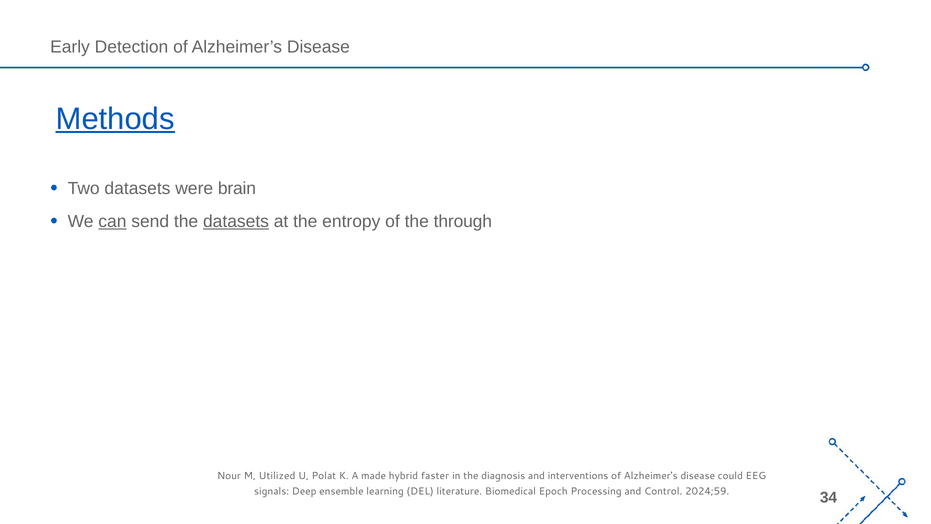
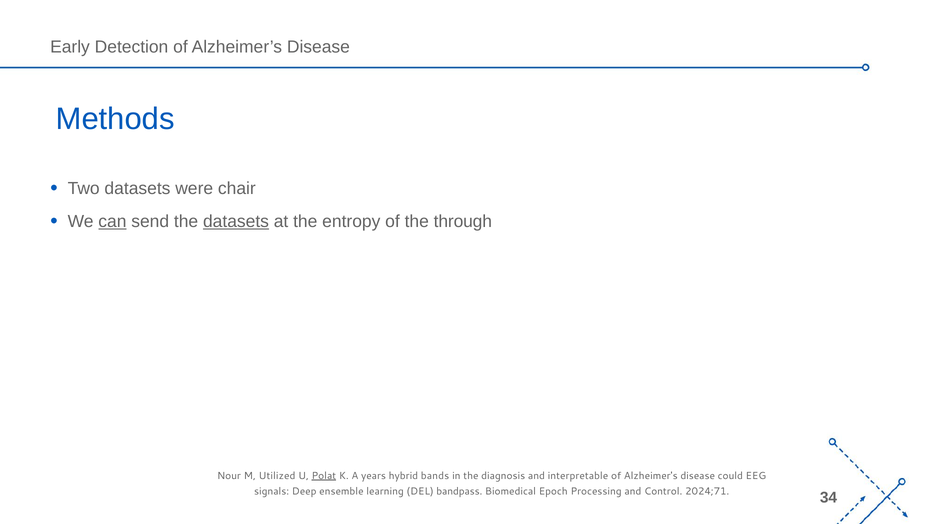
Methods underline: present -> none (115, 119)
brain: brain -> chair (237, 188)
Polat underline: none -> present (324, 475)
made: made -> years (374, 475)
faster: faster -> bands (435, 475)
interventions: interventions -> interpretable (578, 475)
literature: literature -> bandpass (459, 491)
2024;59: 2024;59 -> 2024;71 (707, 491)
